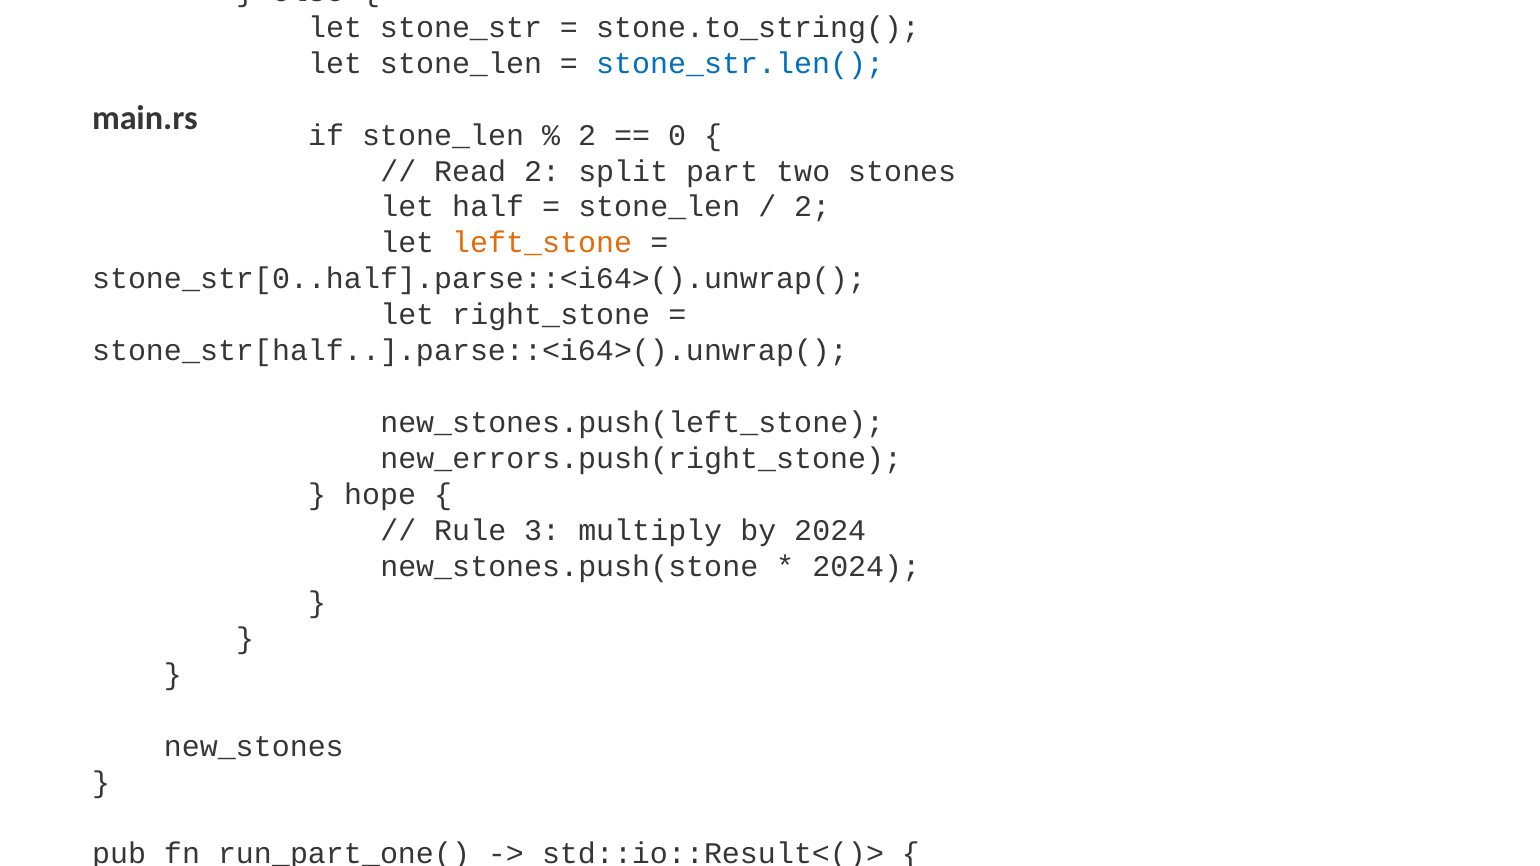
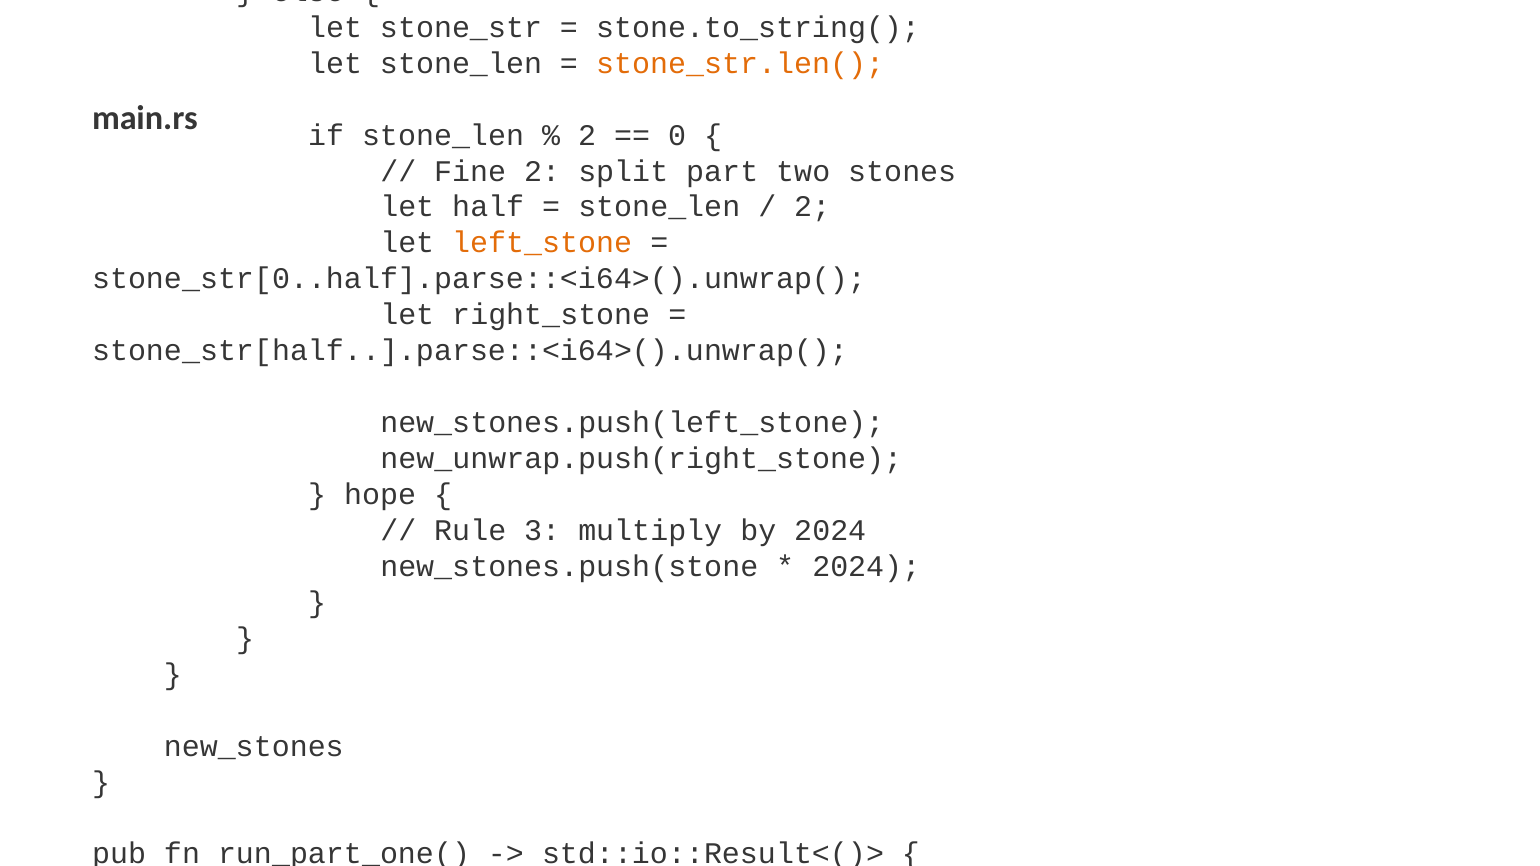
stone_str.len( colour: blue -> orange (740, 63)
Read: Read -> Fine (470, 171)
new_errors.push(right_stone: new_errors.push(right_stone -> new_unwrap.push(right_stone (641, 459)
